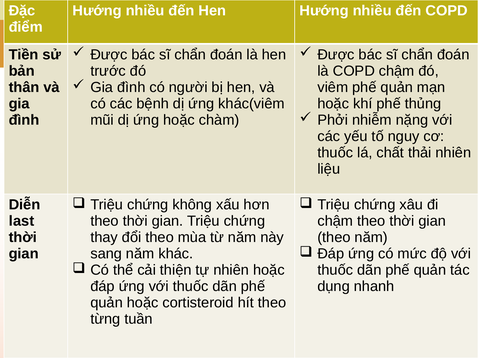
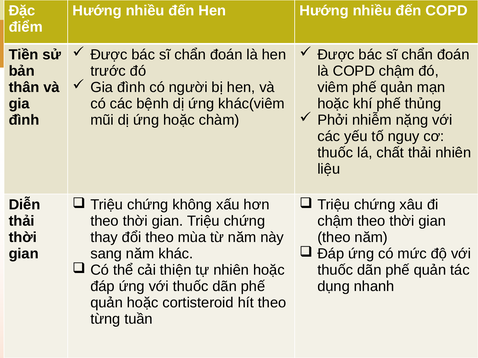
last: last -> thải (22, 221)
